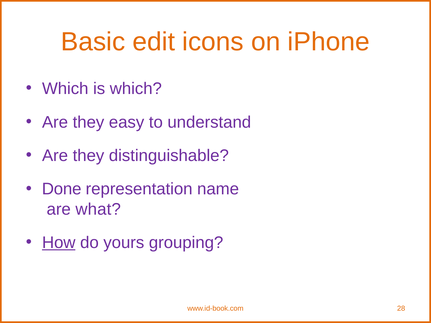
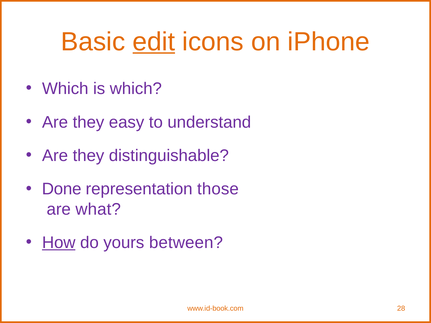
edit underline: none -> present (154, 42)
name: name -> those (218, 189)
grouping: grouping -> between (186, 243)
